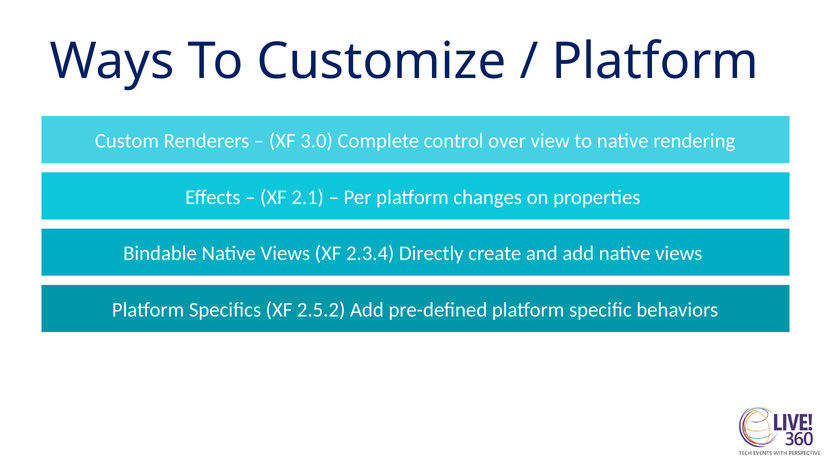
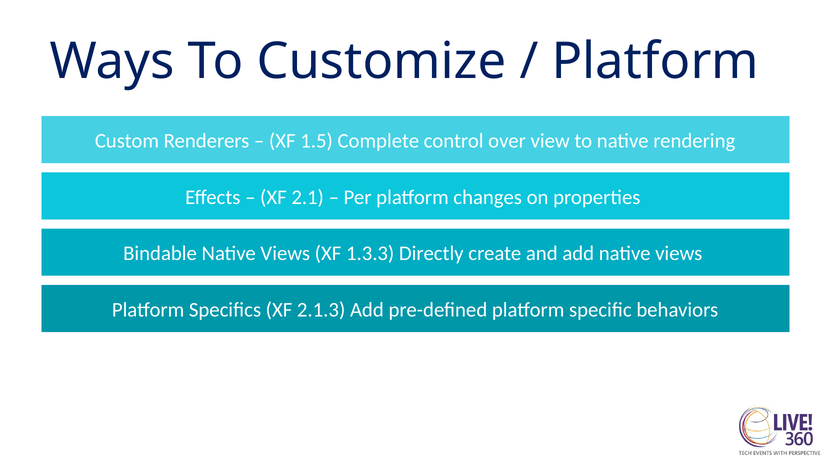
3.0: 3.0 -> 1.5 (317, 141)
2.3.4: 2.3.4 -> 1.3.3 (370, 253)
2.5.2: 2.5.2 -> 2.1.3 (321, 310)
